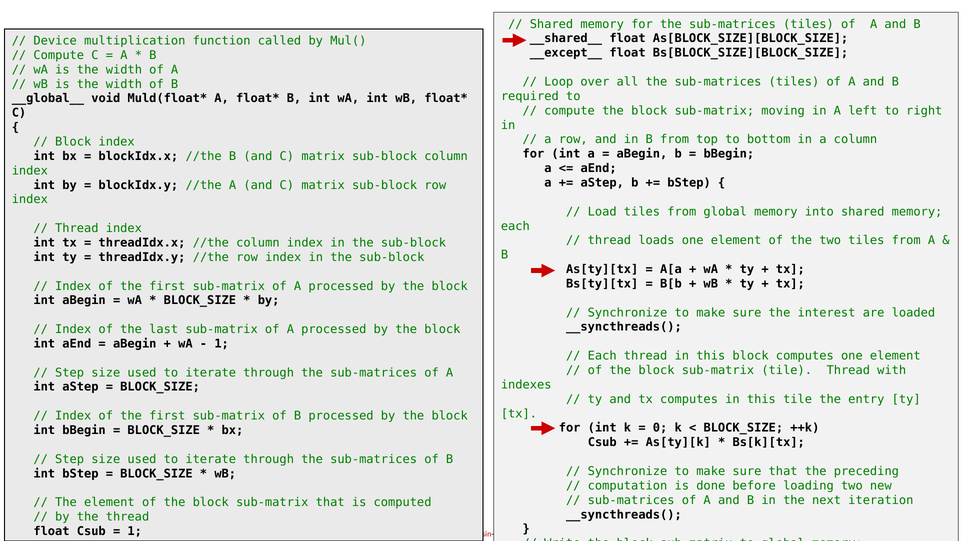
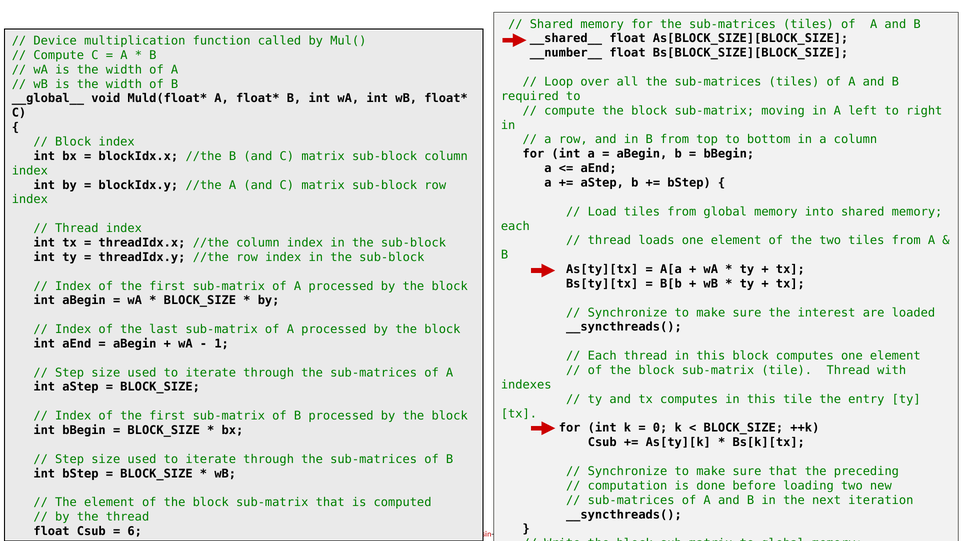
__except__: __except__ -> __number__ (566, 53)
1: 1 -> 6 (135, 532)
